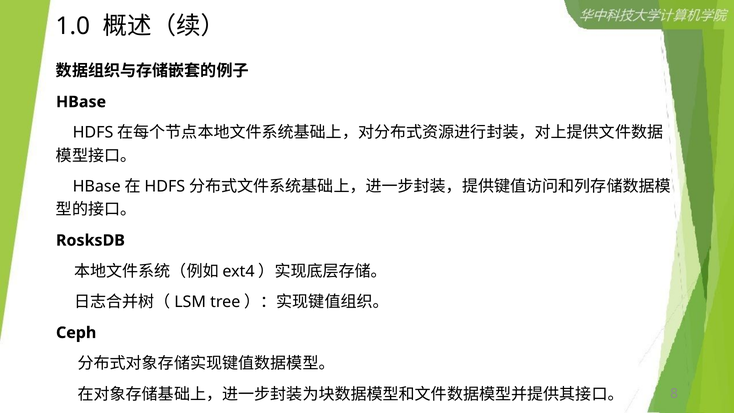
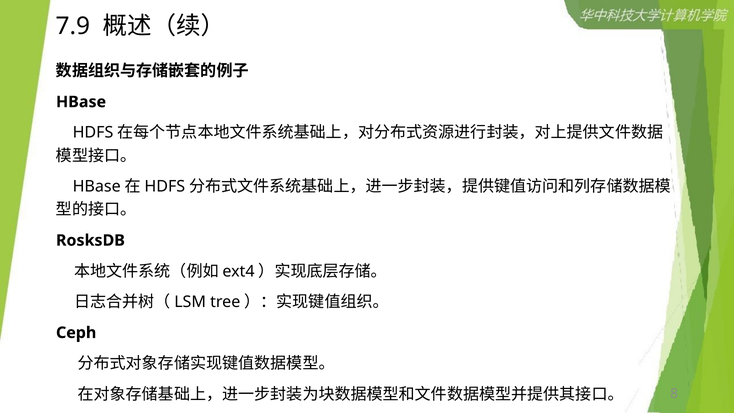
1.0: 1.0 -> 7.9 (73, 26)
